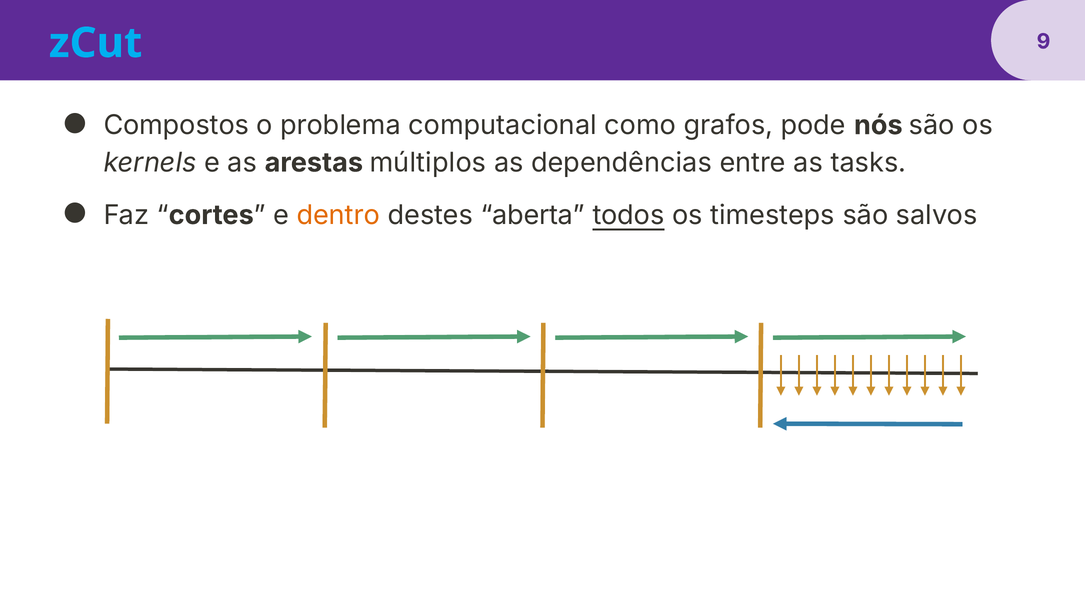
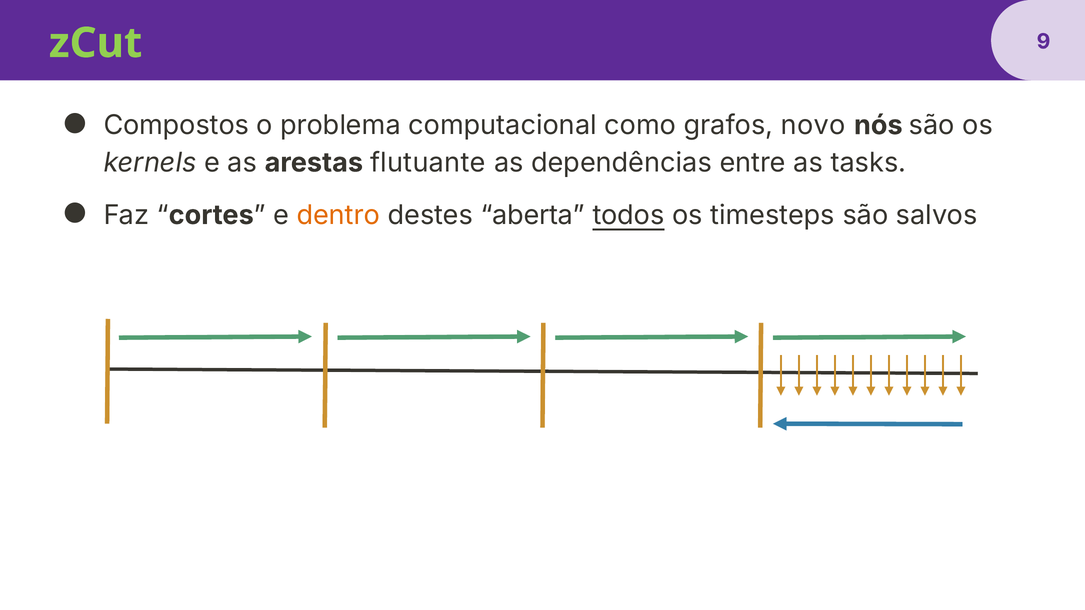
zCut colour: light blue -> light green (96, 43)
pode: pode -> novo (813, 125)
múltiplos: múltiplos -> flutuante (428, 163)
